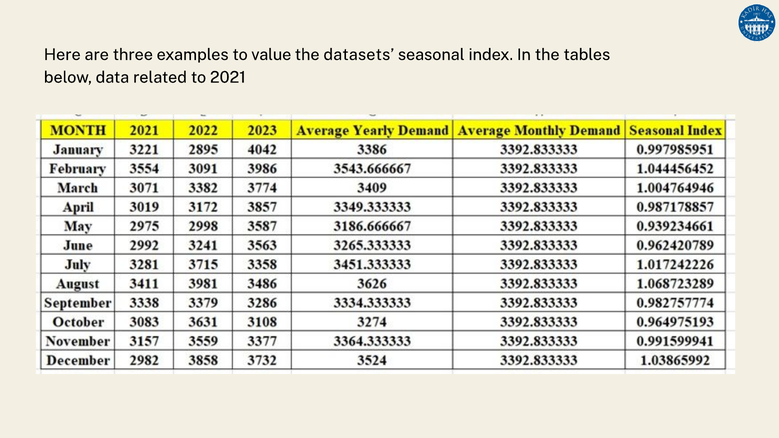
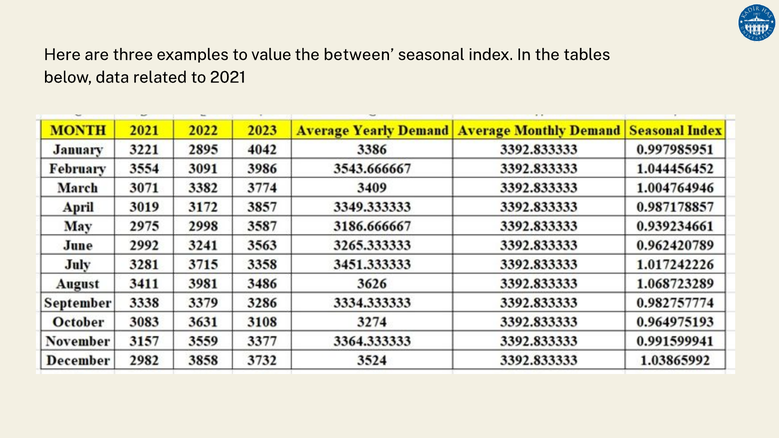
datasets: datasets -> between (359, 55)
